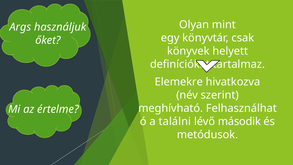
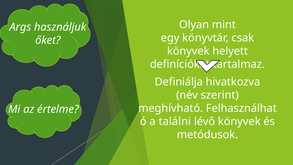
Elemekre: Elemekre -> Definiálja (179, 82)
lévő második: második -> könyvek (239, 121)
